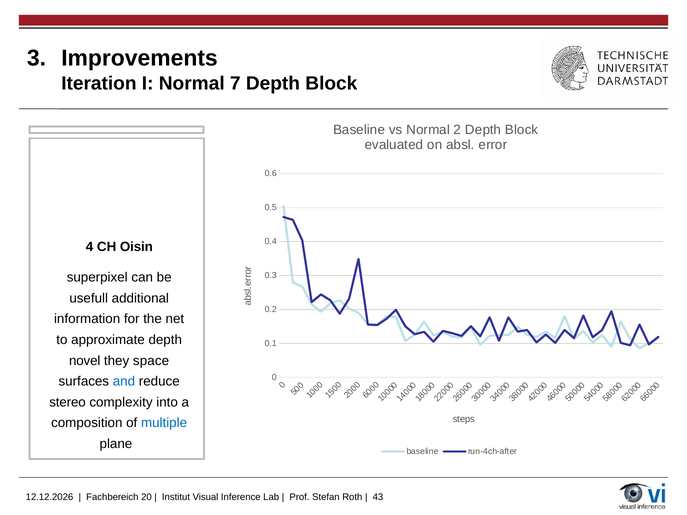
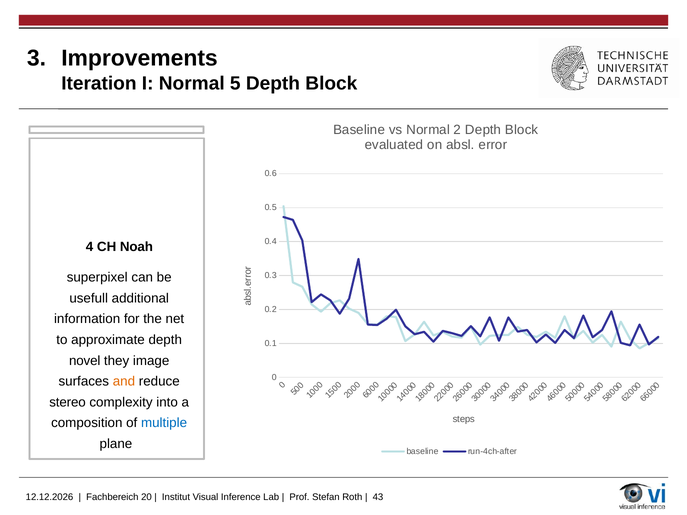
Normal 7: 7 -> 5 (235, 83)
Oisin: Oisin -> Noah (136, 247)
space: space -> image (151, 361)
and colour: blue -> orange (124, 382)
